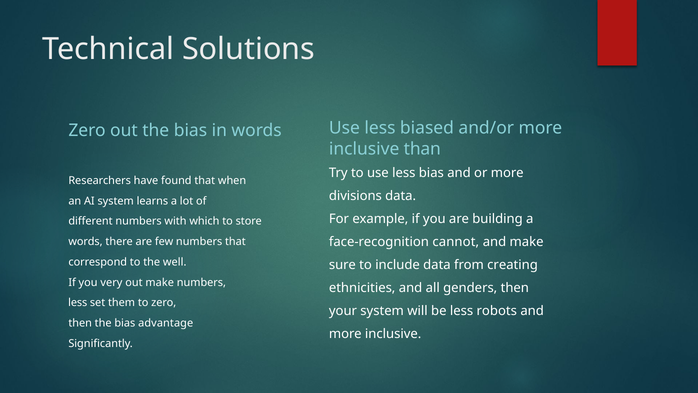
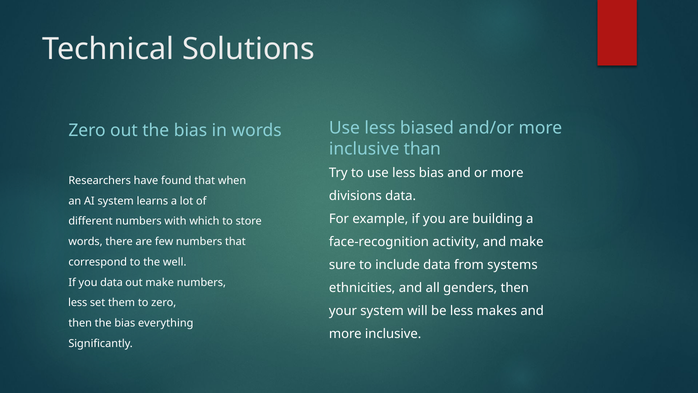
cannot: cannot -> activity (456, 242)
creating: creating -> systems (512, 265)
you very: very -> data (111, 282)
robots: robots -> makes (497, 311)
advantage: advantage -> everything (166, 323)
